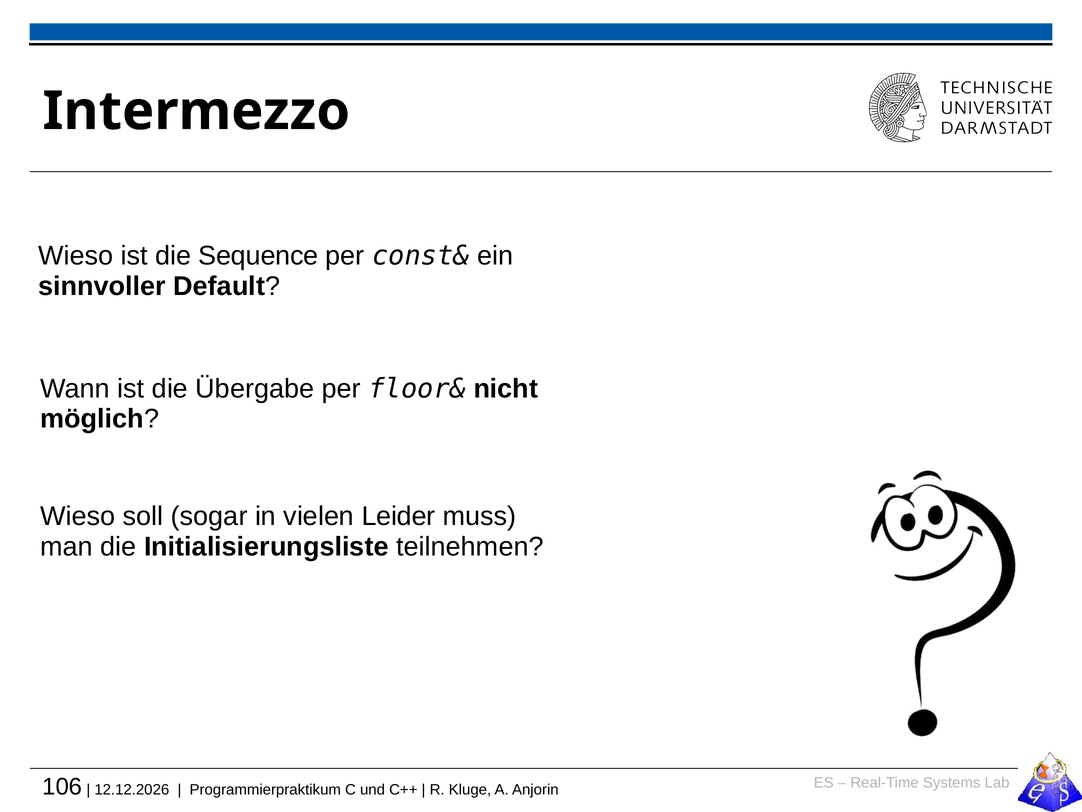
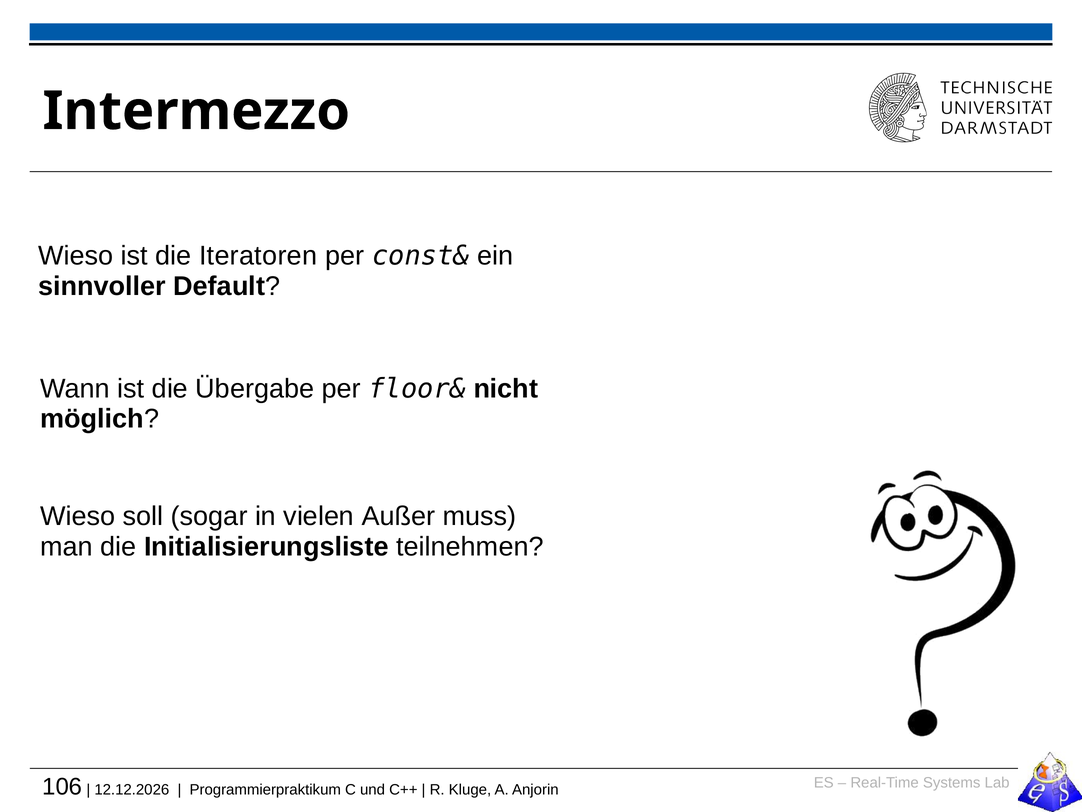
Sequence: Sequence -> Iteratoren (258, 256)
Leider: Leider -> Außer (398, 516)
